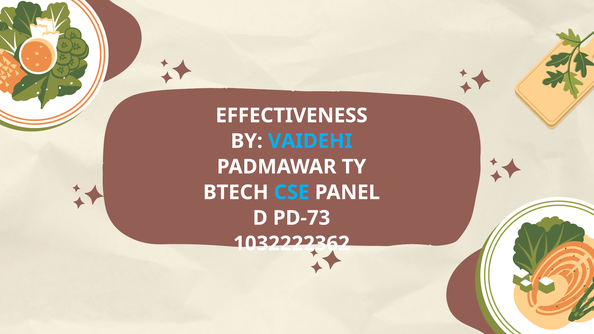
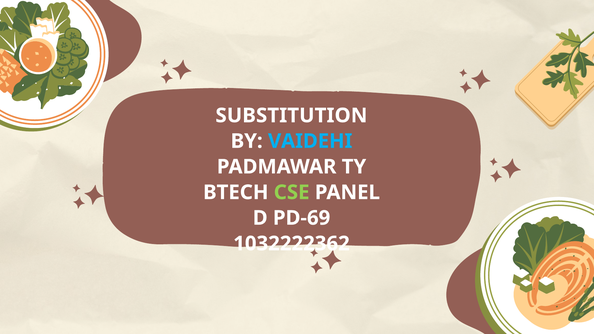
EFFECTIVENESS: EFFECTIVENESS -> SUBSTITUTION (291, 116)
CSE colour: light blue -> light green (292, 192)
PD-73: PD-73 -> PD-69 (302, 218)
